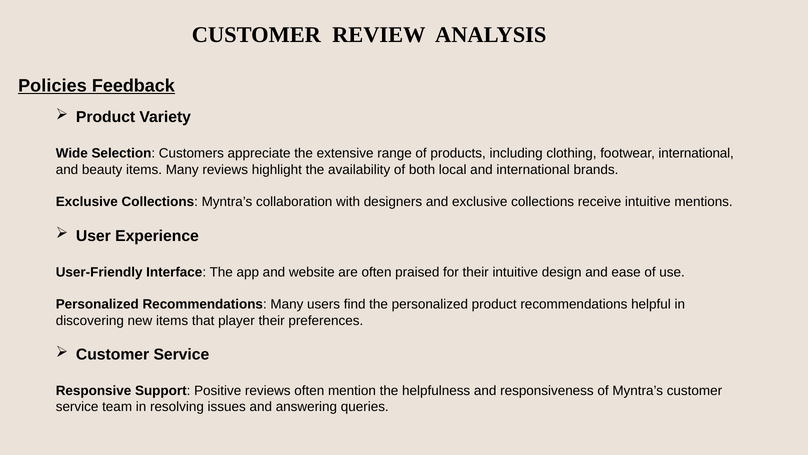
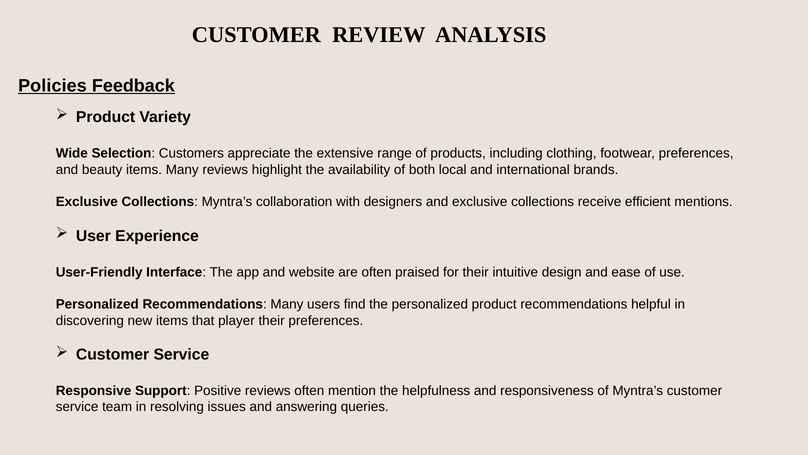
footwear international: international -> preferences (696, 153)
receive intuitive: intuitive -> efficient (648, 202)
